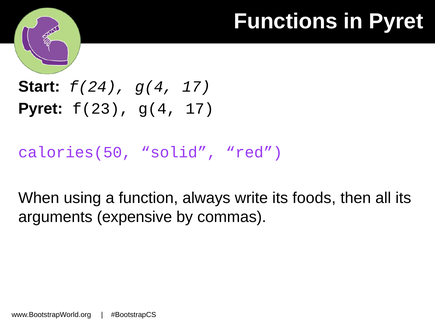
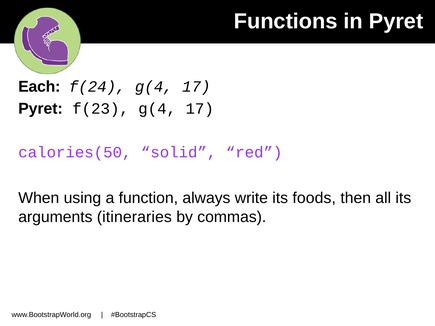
Start: Start -> Each (39, 87)
expensive: expensive -> itineraries (134, 217)
